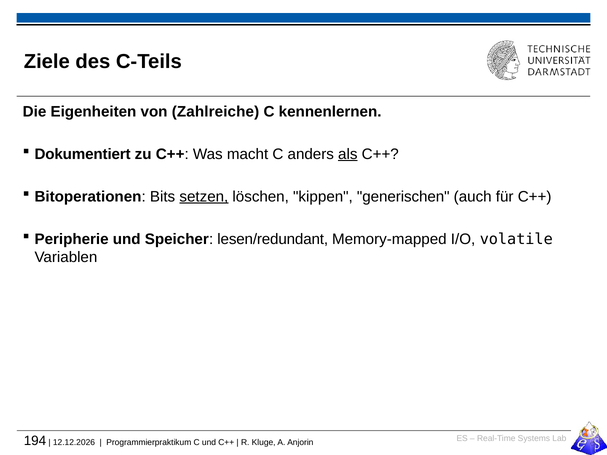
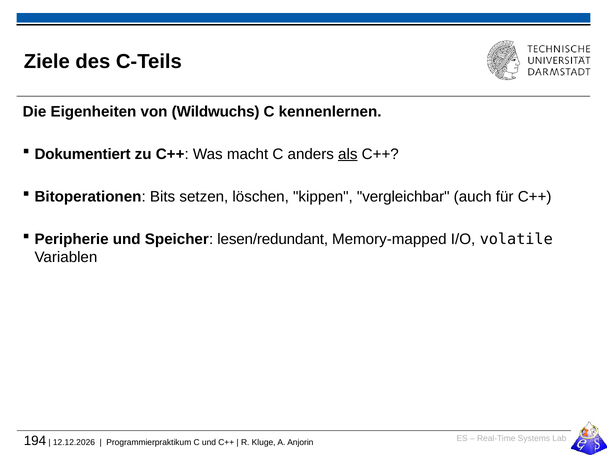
Zahlreiche: Zahlreiche -> Wildwuchs (216, 112)
setzen underline: present -> none (204, 197)
generischen: generischen -> vergleichbar (403, 197)
